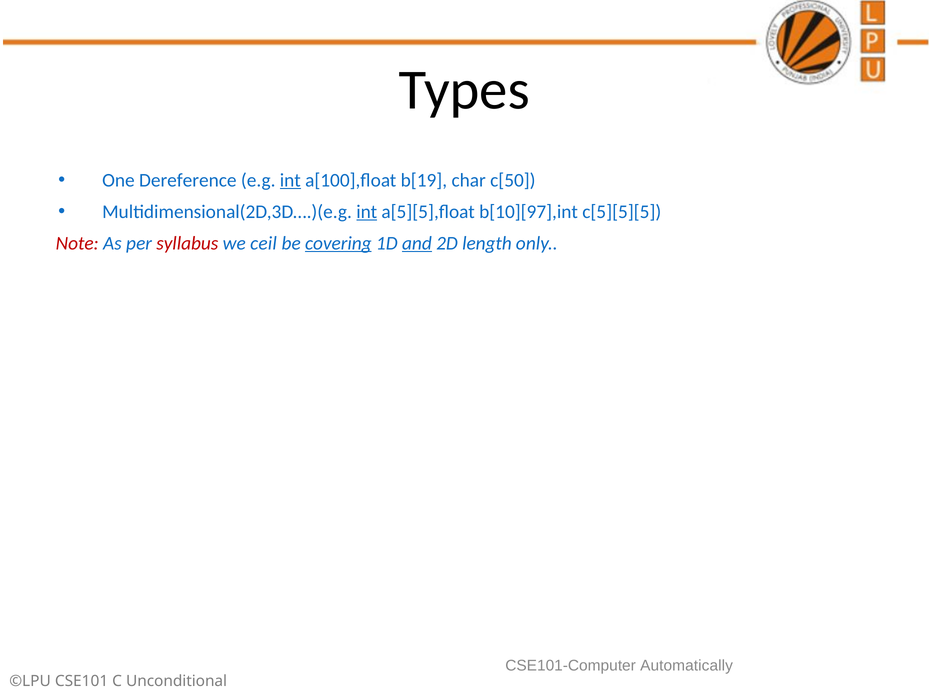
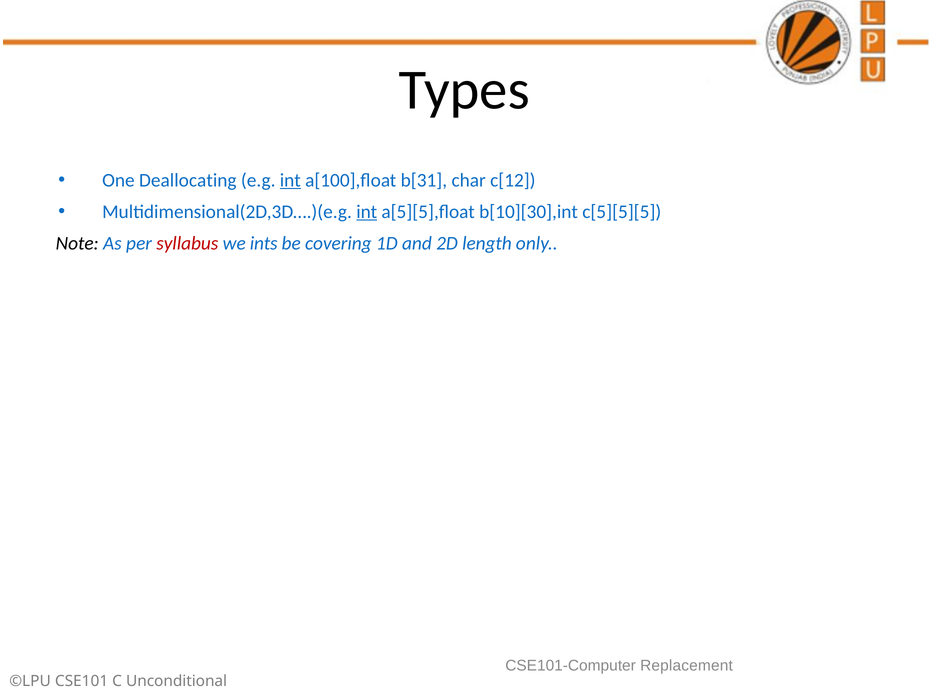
Dereference: Dereference -> Deallocating (188, 180)
b[19: b[19 -> b[31 (424, 180)
c[50: c[50 -> c[12 (513, 180)
b[10][97],int: b[10][97],int -> b[10][30],int (529, 212)
Note colour: red -> black (77, 243)
ceil: ceil -> ints (264, 243)
covering underline: present -> none (338, 243)
and underline: present -> none (417, 243)
Automatically: Automatically -> Replacement (686, 665)
